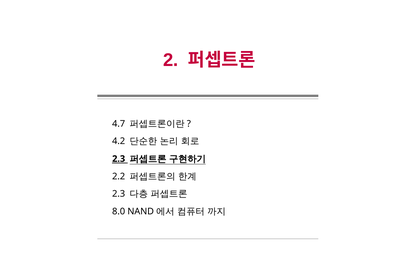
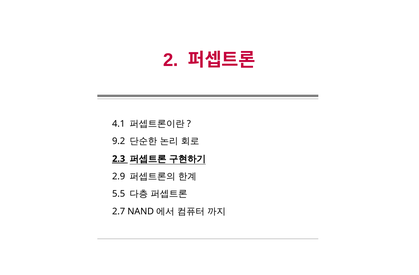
4.7: 4.7 -> 4.1 (119, 124)
4.2: 4.2 -> 9.2 (119, 141)
2.2: 2.2 -> 2.9 (119, 176)
2.3: 2.3 -> 5.5 (119, 194)
8.0: 8.0 -> 2.7 (119, 212)
